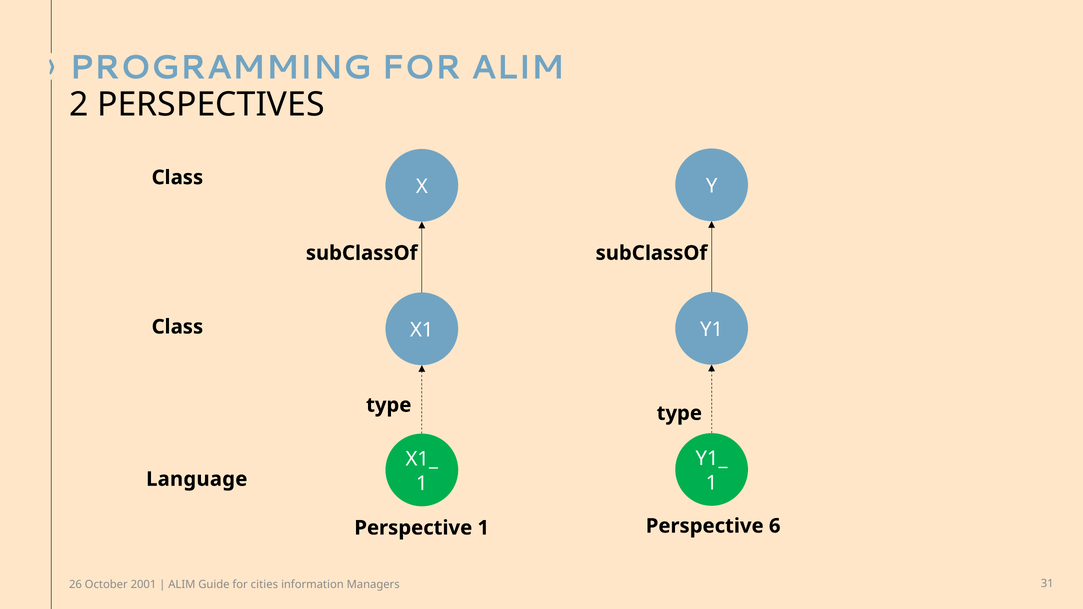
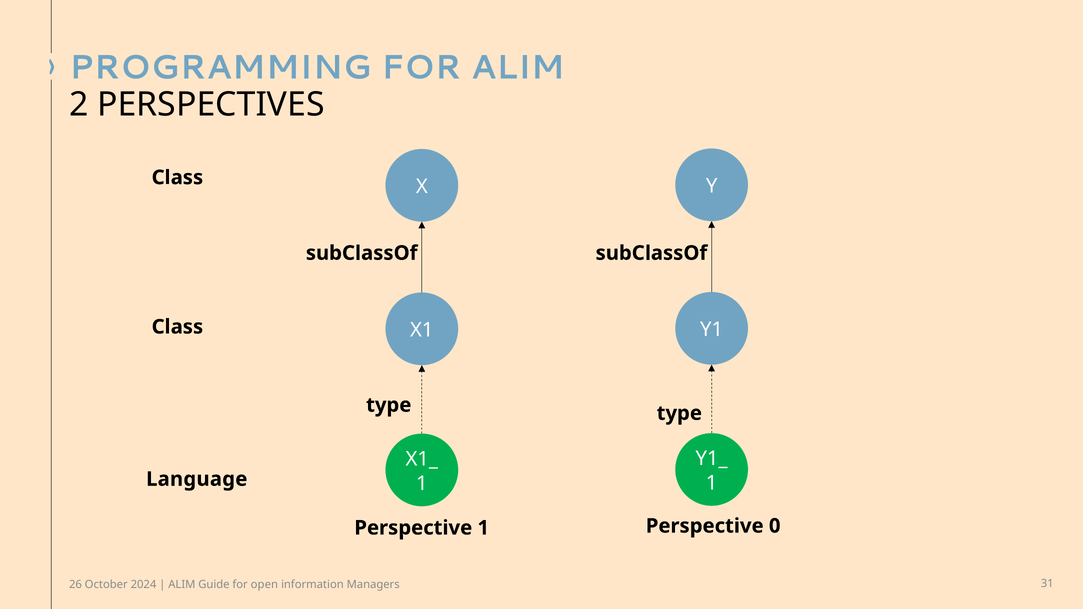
6: 6 -> 0 (775, 526)
2001: 2001 -> 2024 (143, 585)
cities: cities -> open (264, 585)
